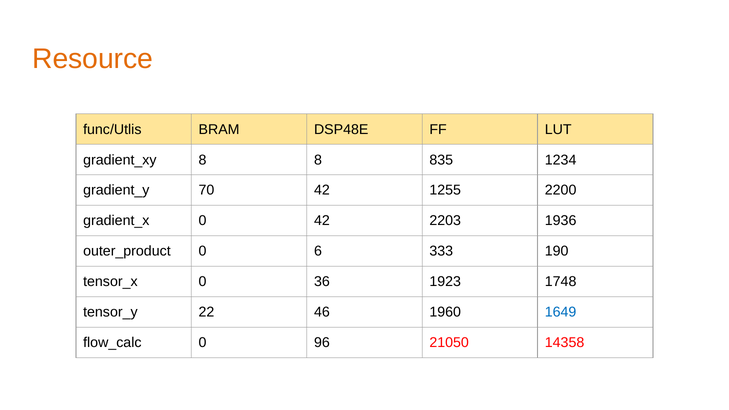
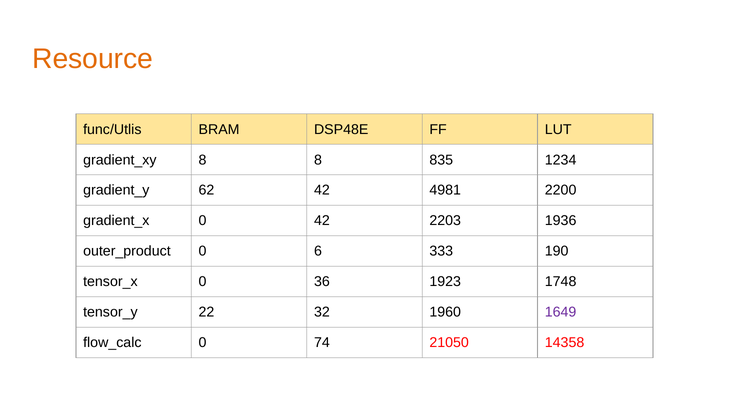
70: 70 -> 62 (206, 190)
1255: 1255 -> 4981 (445, 190)
46: 46 -> 32 (322, 312)
1649 colour: blue -> purple (561, 312)
96: 96 -> 74 (322, 343)
